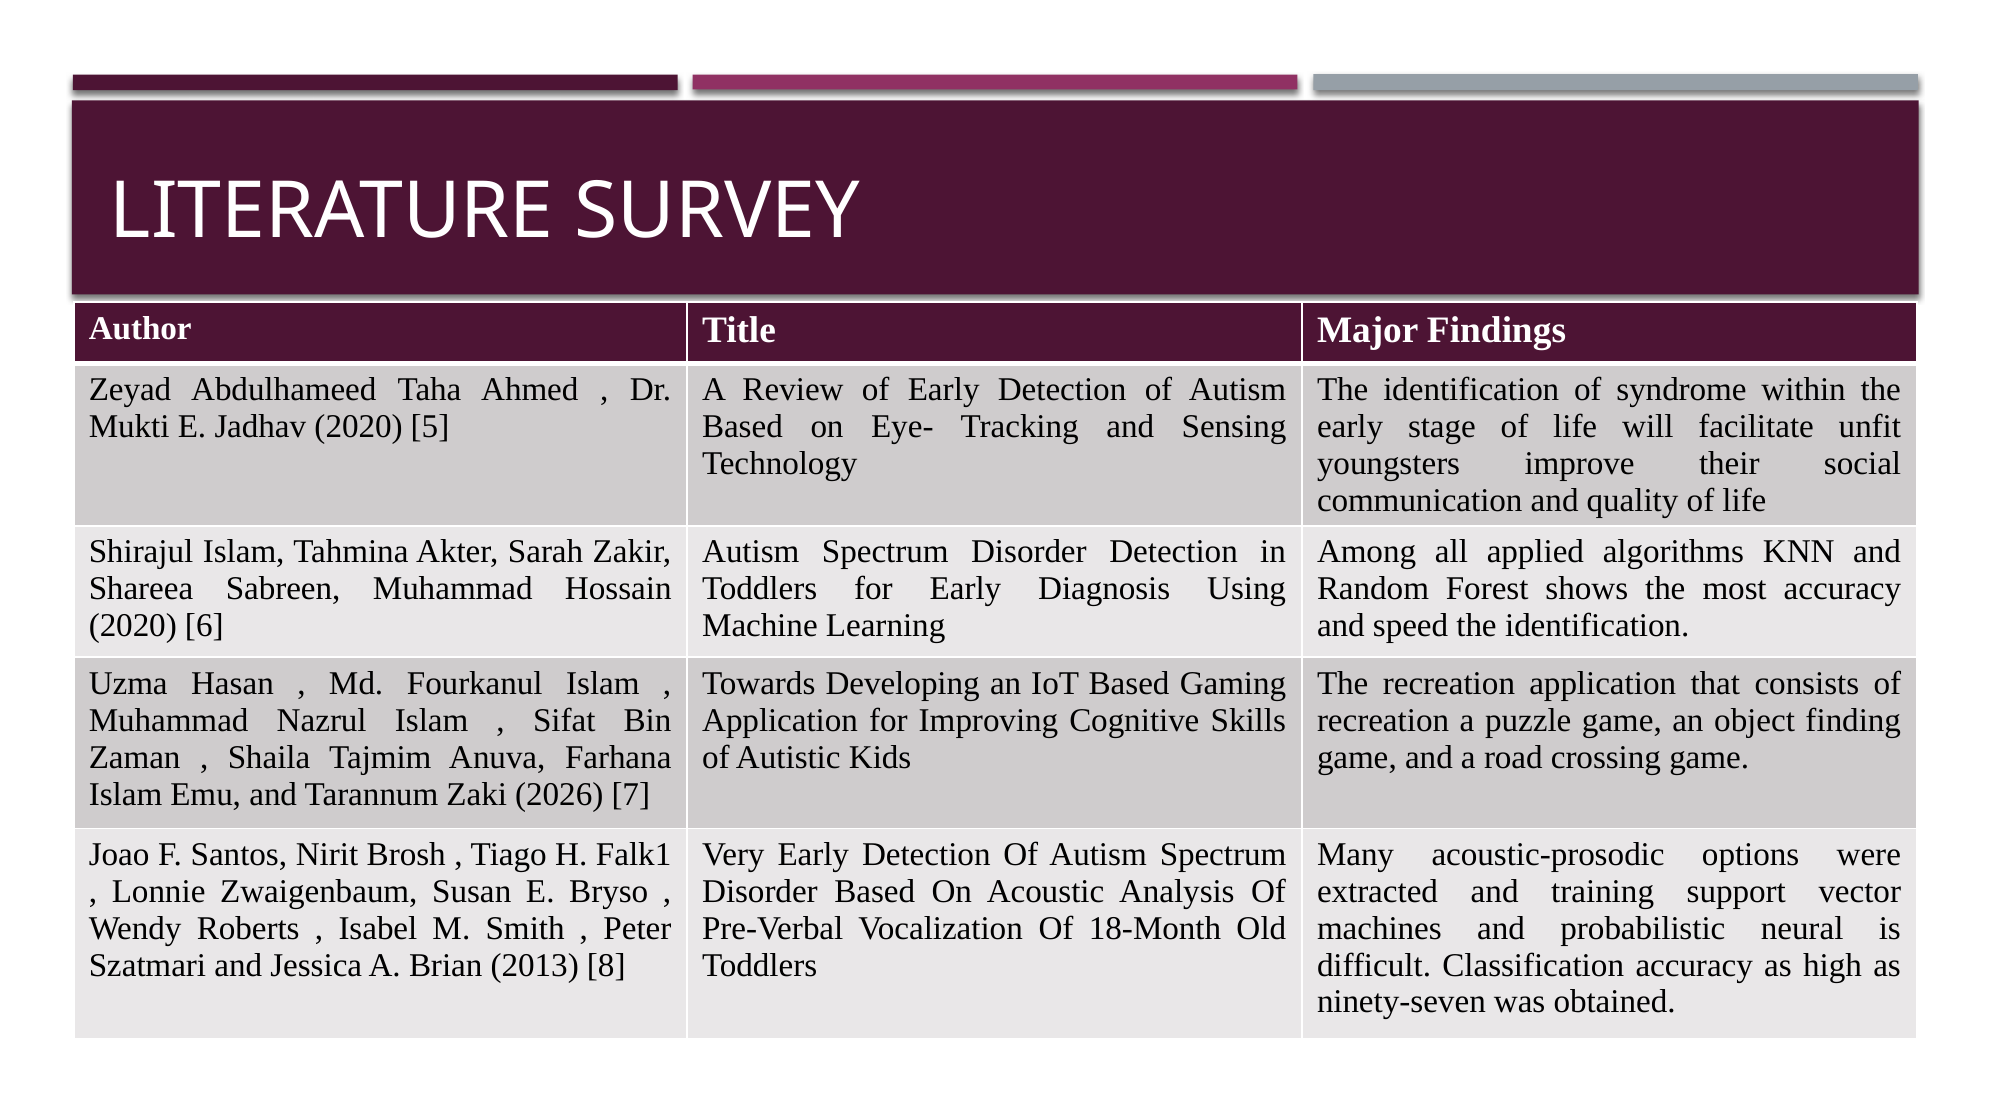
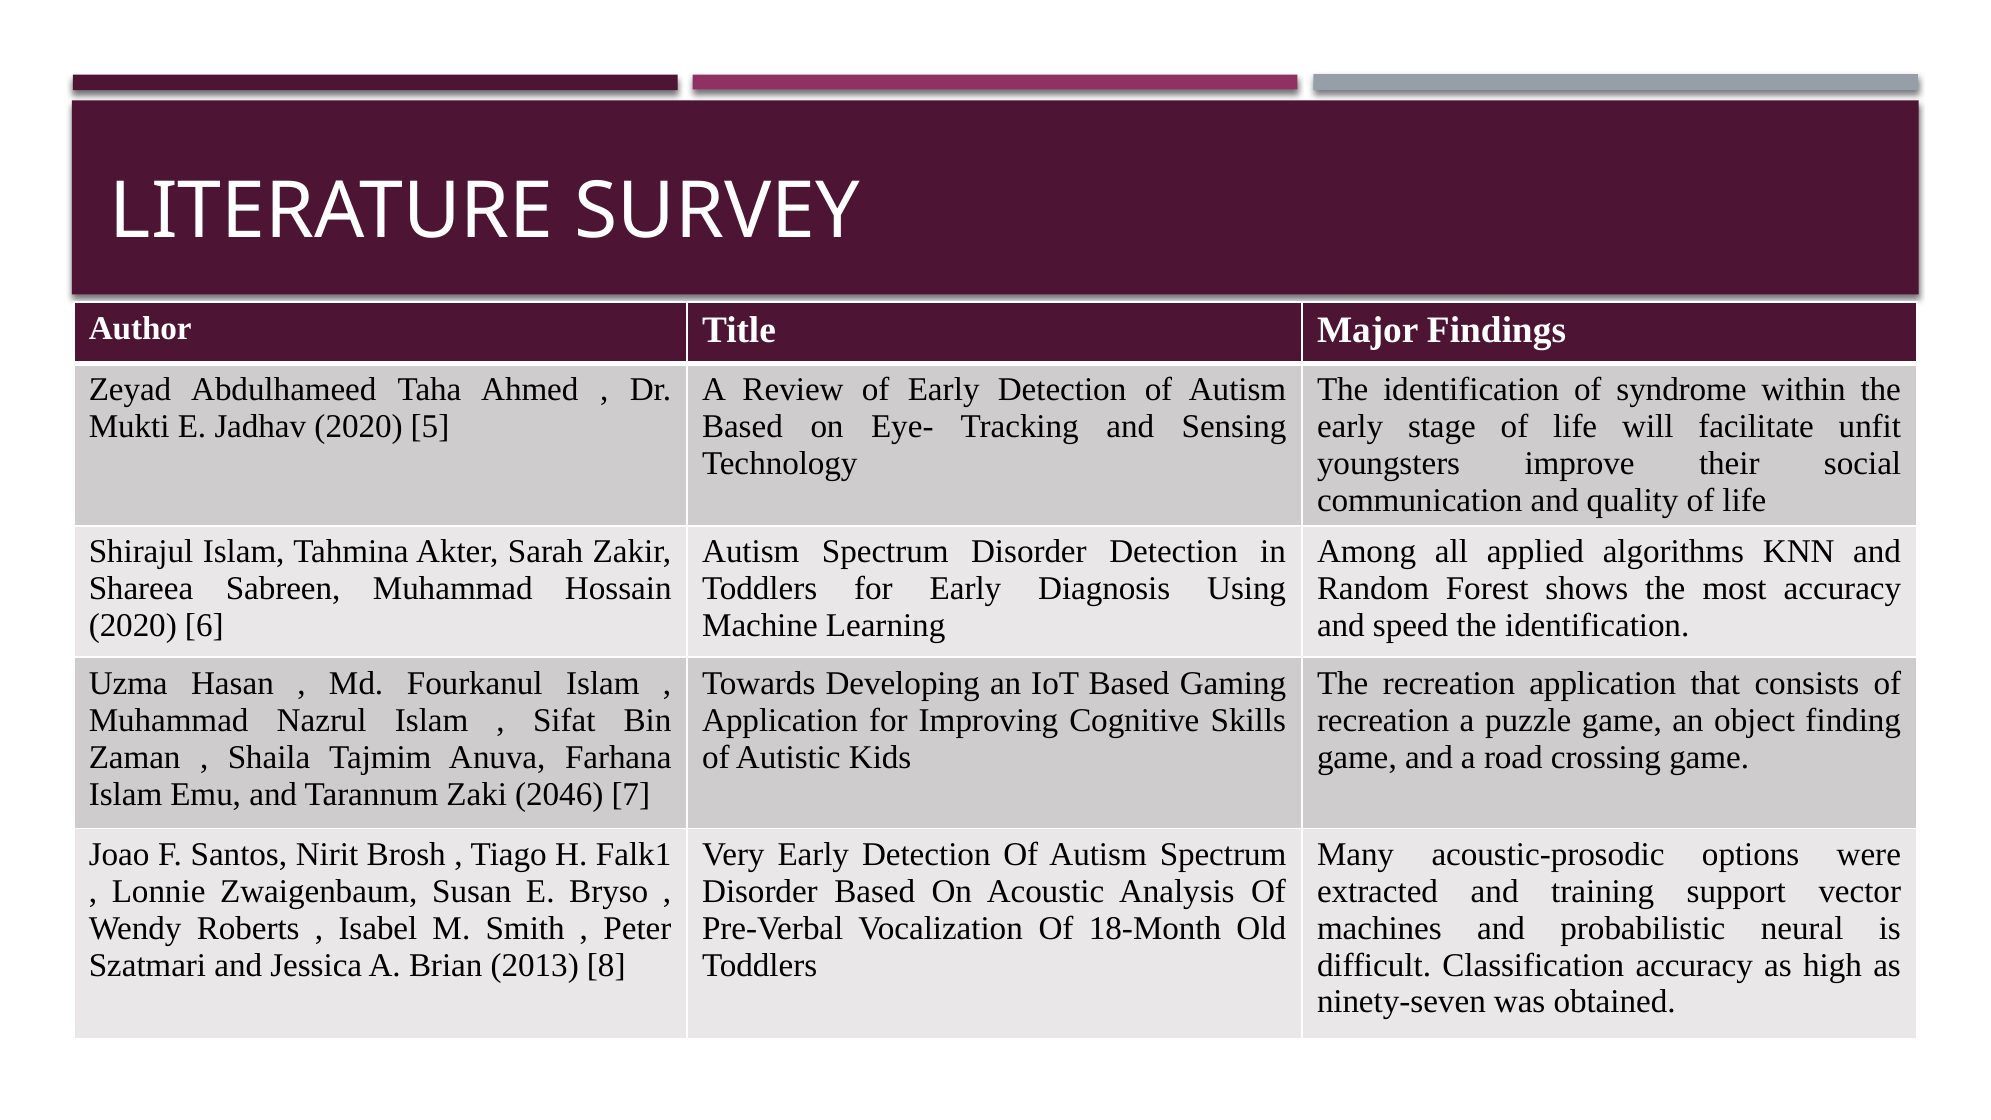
2026: 2026 -> 2046 (559, 794)
